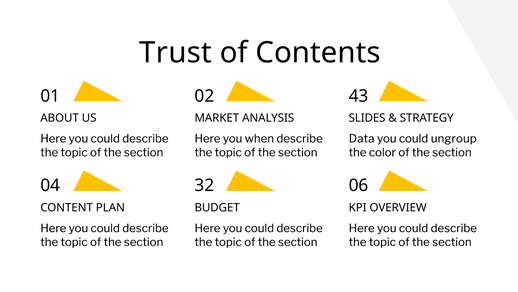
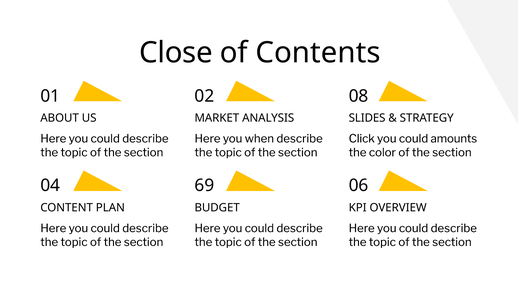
Trust: Trust -> Close (176, 53)
43: 43 -> 08 (359, 96)
Data: Data -> Click (362, 138)
ungroup: ungroup -> amounts (454, 138)
32: 32 -> 69 (204, 185)
